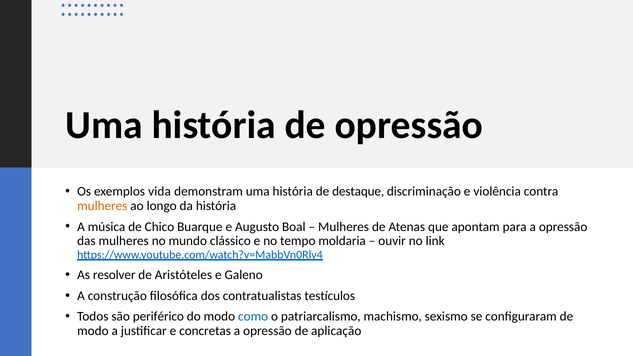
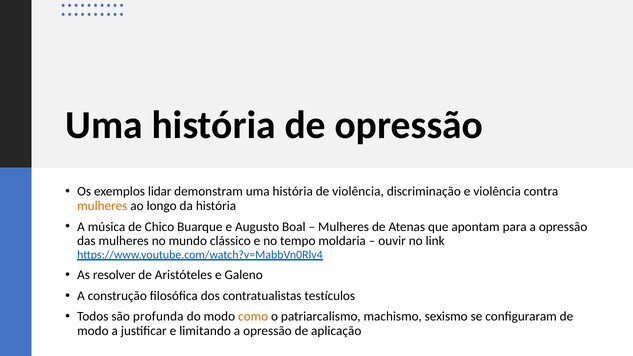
vida: vida -> lidar (160, 192)
de destaque: destaque -> violência (358, 192)
periférico: periférico -> profunda (158, 317)
como colour: blue -> orange (253, 317)
concretas: concretas -> limitando (205, 331)
